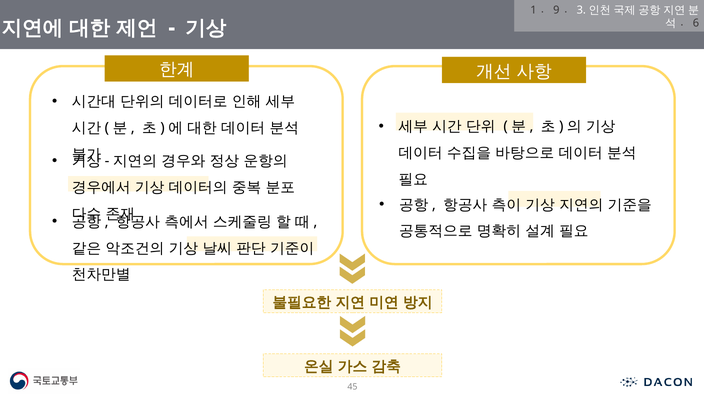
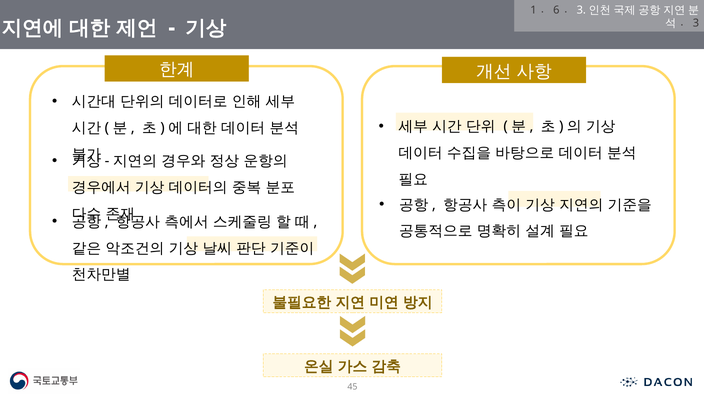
9: 9 -> 6 (556, 10)
6: 6 -> 3 (696, 23)
